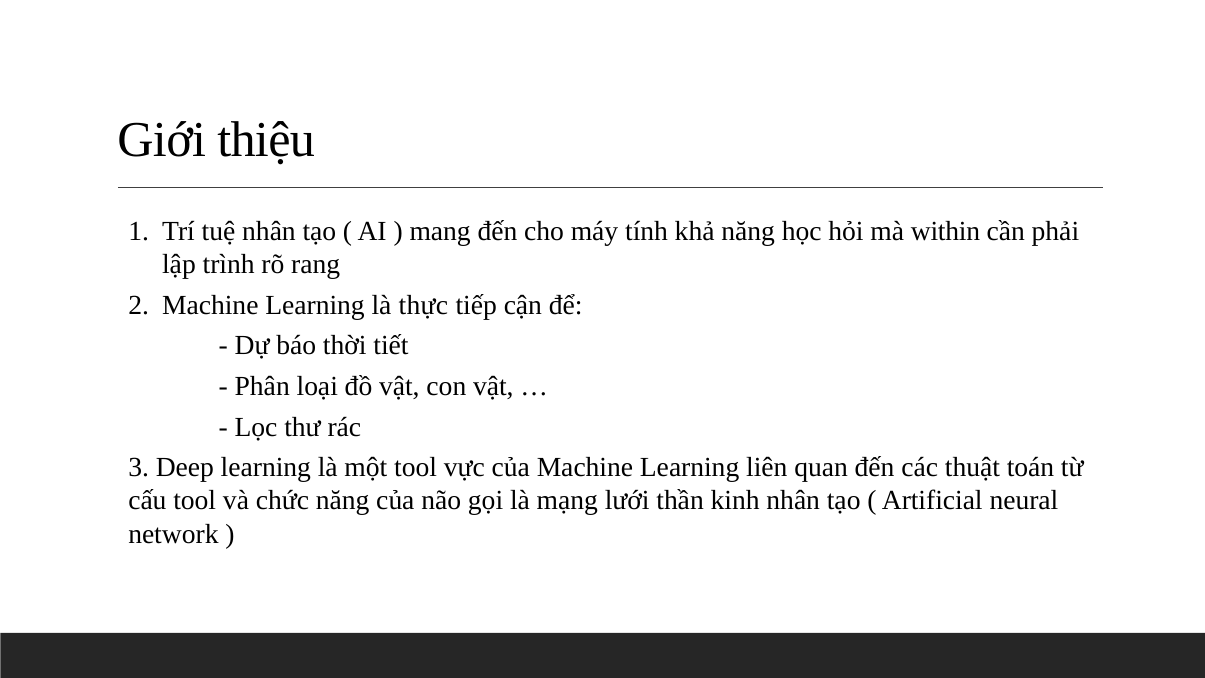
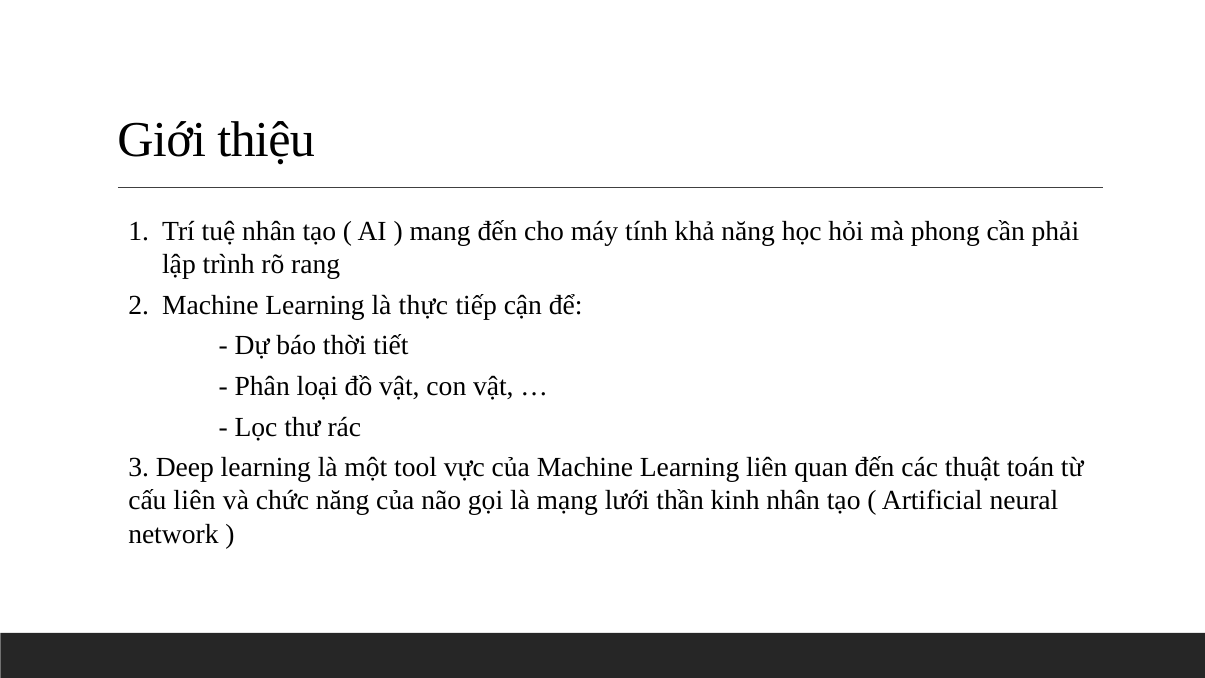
within: within -> phong (945, 231)
cấu tool: tool -> liên (195, 501)
